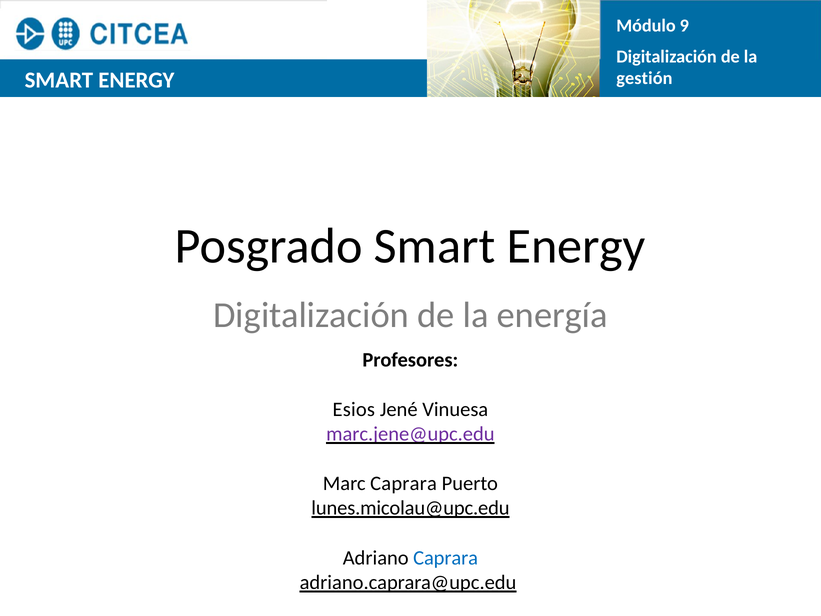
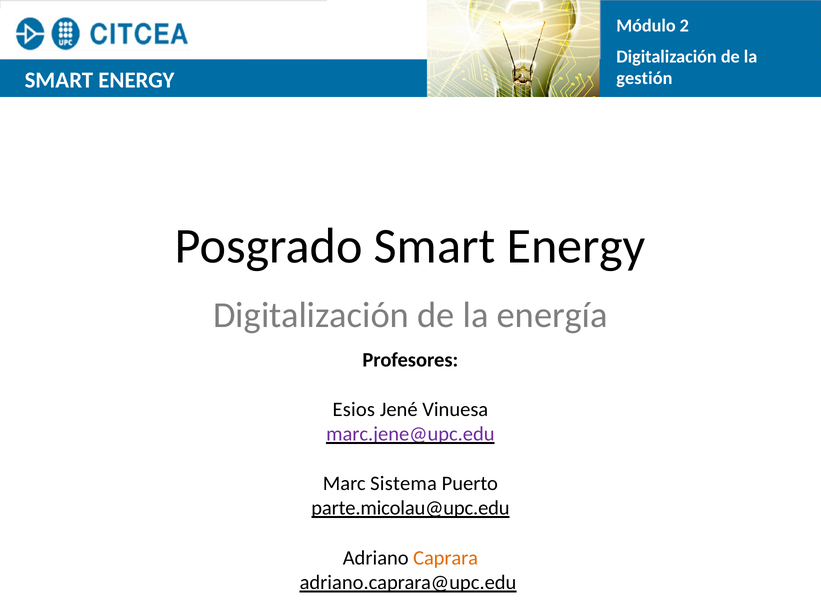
9: 9 -> 2 (684, 26)
Marc Caprara: Caprara -> Sistema (404, 483)
lunes.micolau@upc.edu: lunes.micolau@upc.edu -> parte.micolau@upc.edu (410, 508)
Caprara colour: blue -> orange (446, 558)
